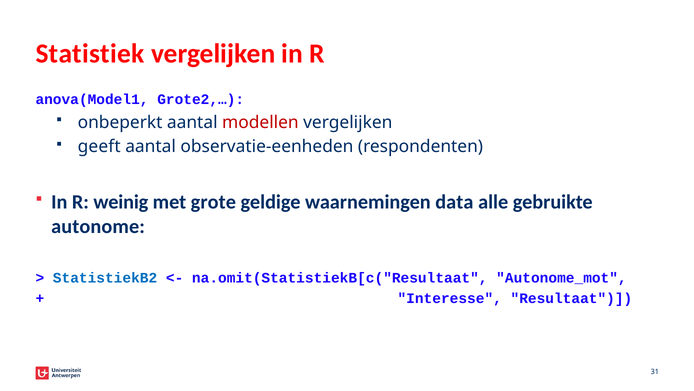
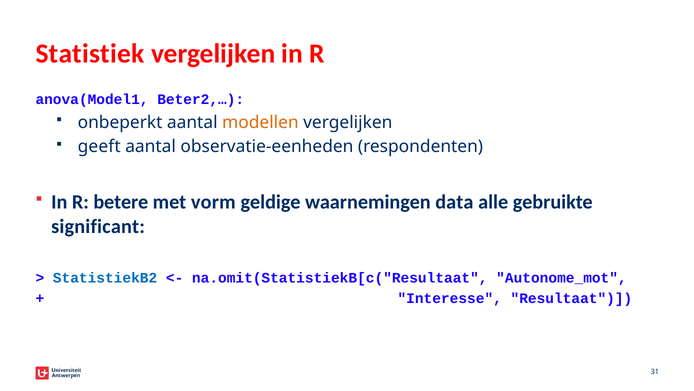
Grote2,…: Grote2,… -> Beter2,… (201, 99)
modellen colour: red -> orange (260, 122)
weinig: weinig -> betere (121, 202)
grote: grote -> vorm (213, 202)
autonome: autonome -> significant (98, 226)
